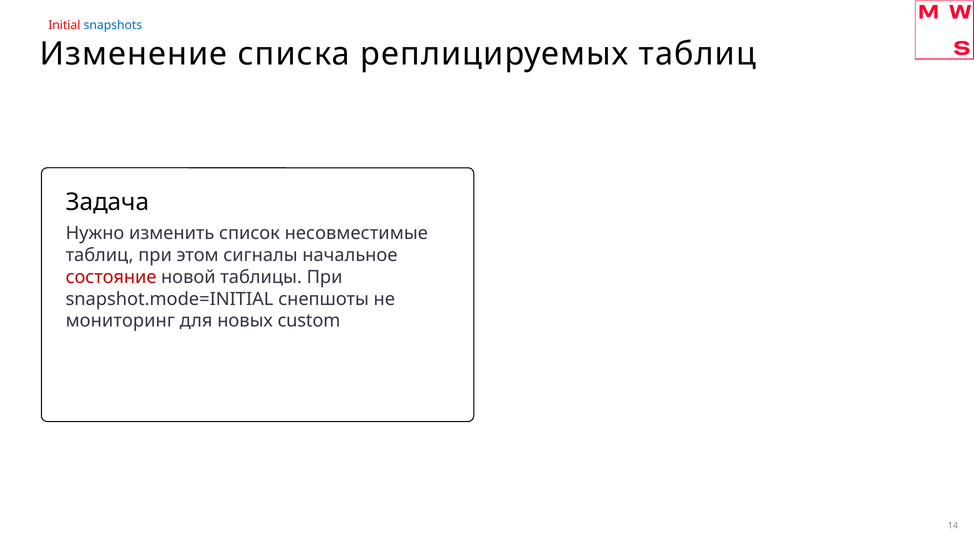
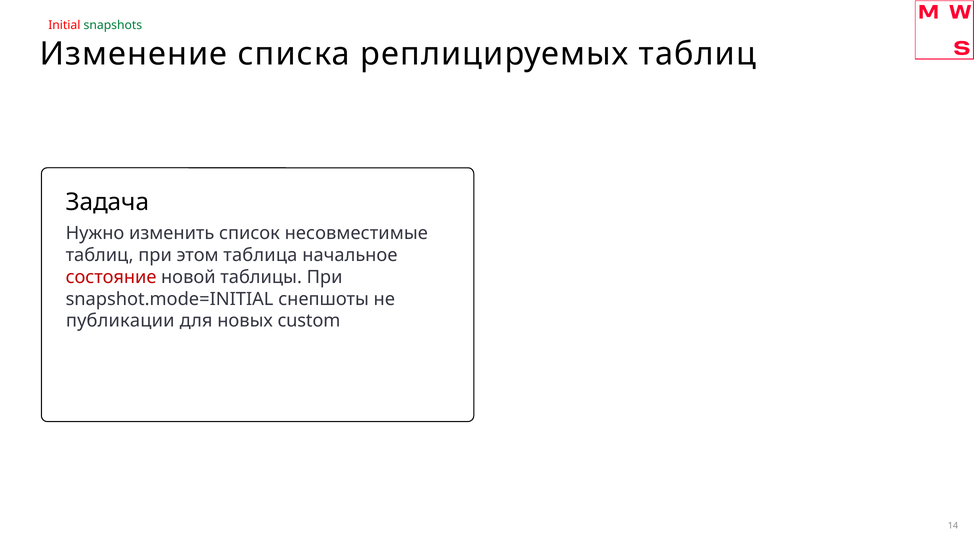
snapshots colour: blue -> green (113, 25)
сигналы: сигналы -> таблица (260, 255)
мониторинг: мониторинг -> публикации (120, 321)
